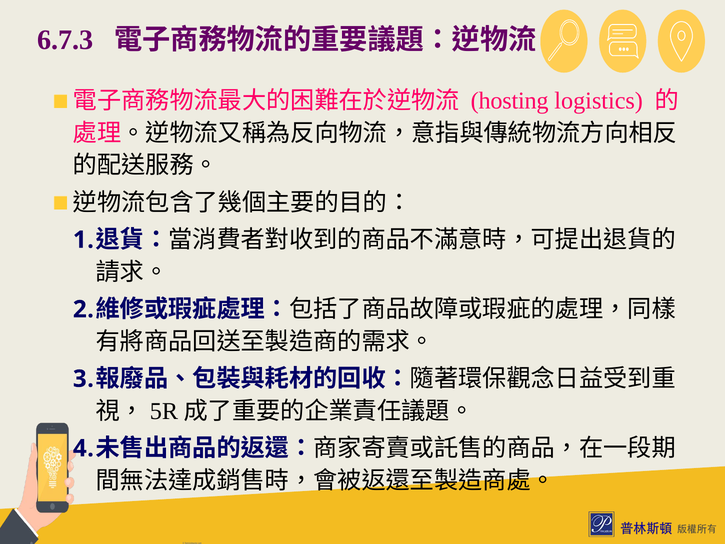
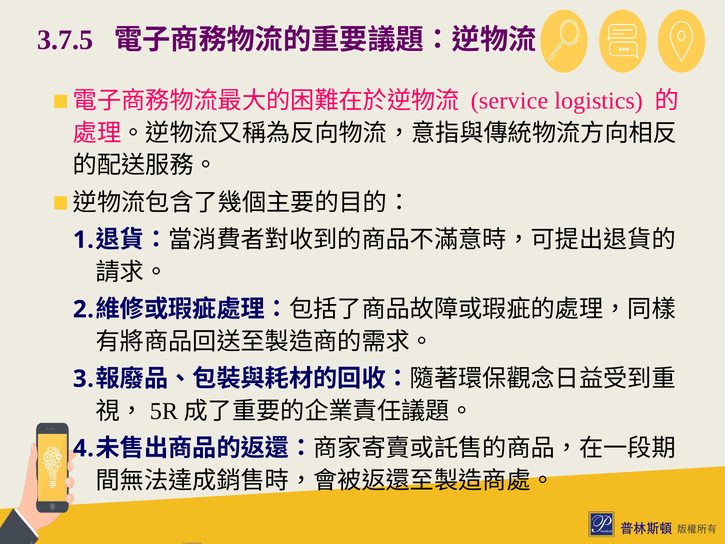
6.7.3: 6.7.3 -> 3.7.5 (65, 40)
hosting: hosting -> service (509, 101)
